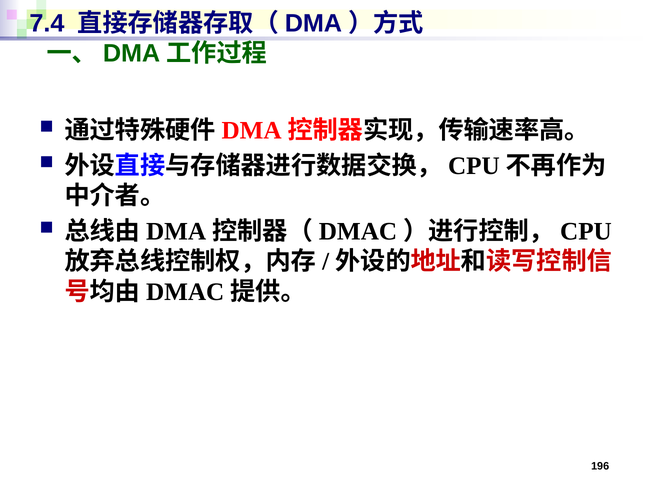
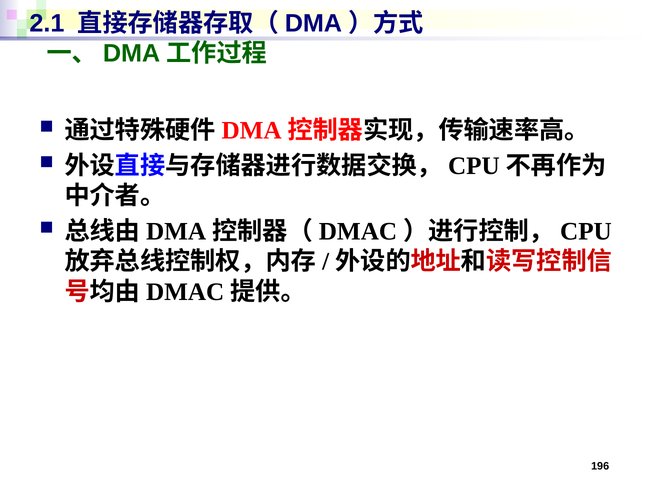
7.4: 7.4 -> 2.1 (47, 23)
